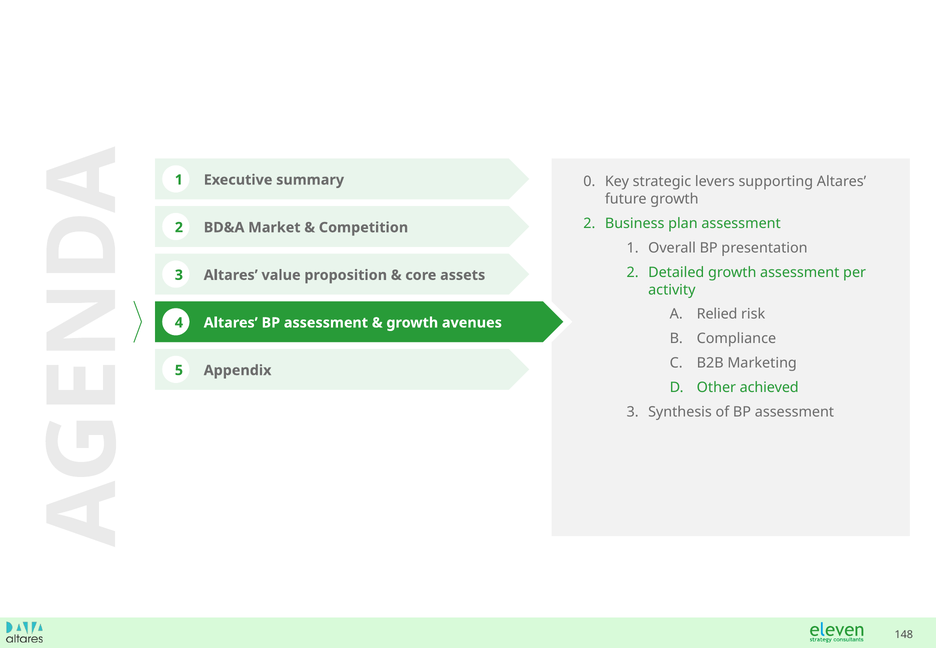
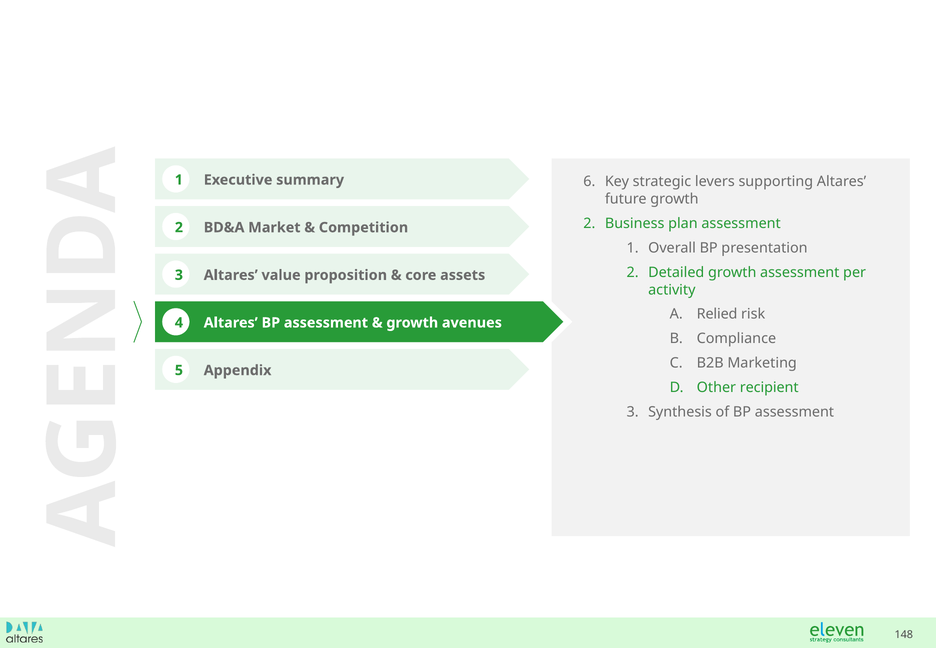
0: 0 -> 6 (589, 182)
achieved: achieved -> recipient (769, 388)
